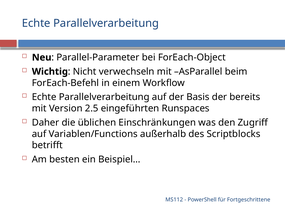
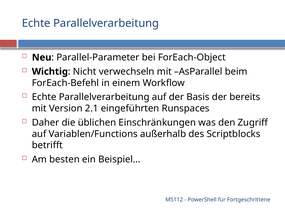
2.5: 2.5 -> 2.1 (92, 109)
